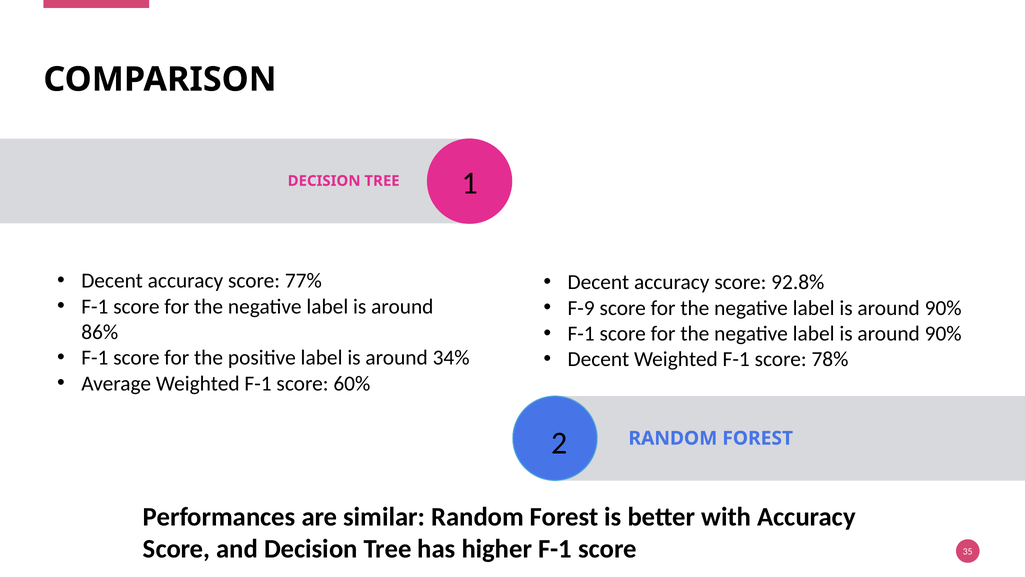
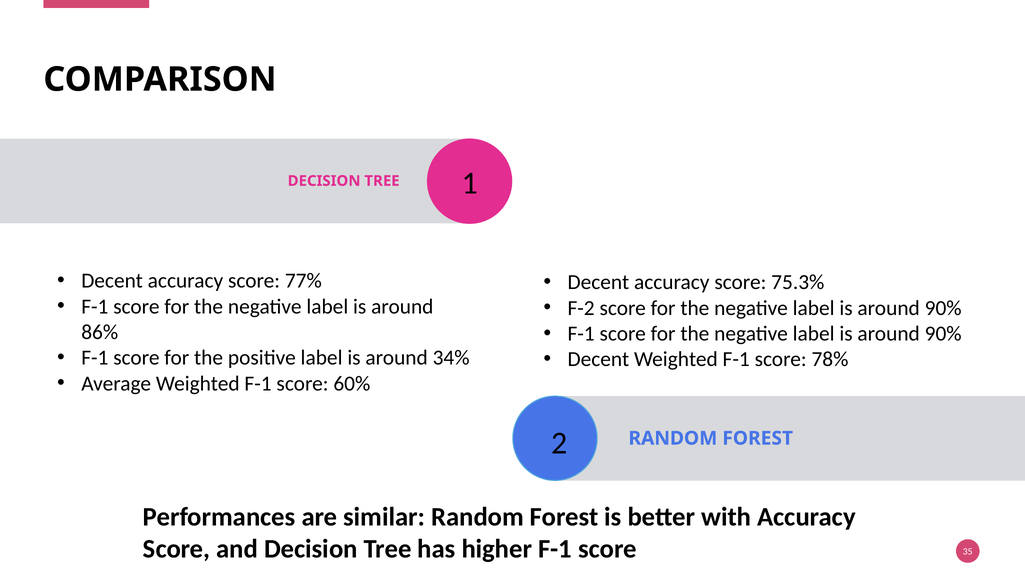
92.8%: 92.8% -> 75.3% (798, 282)
F-9: F-9 -> F-2 (581, 308)
